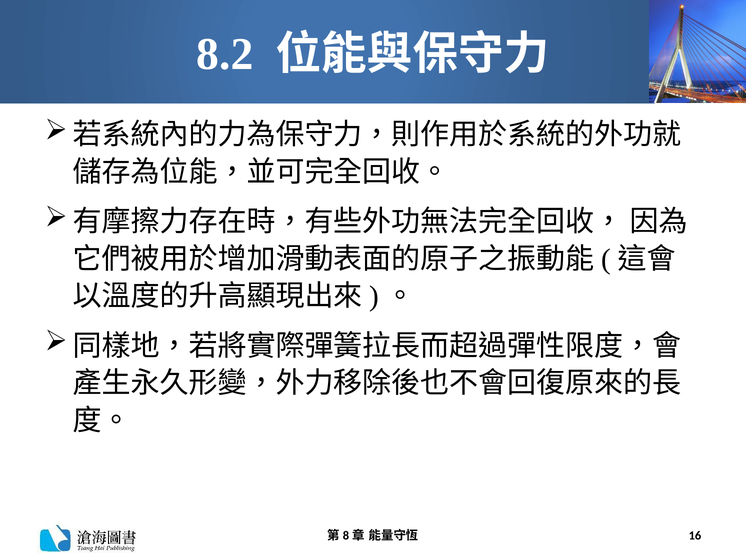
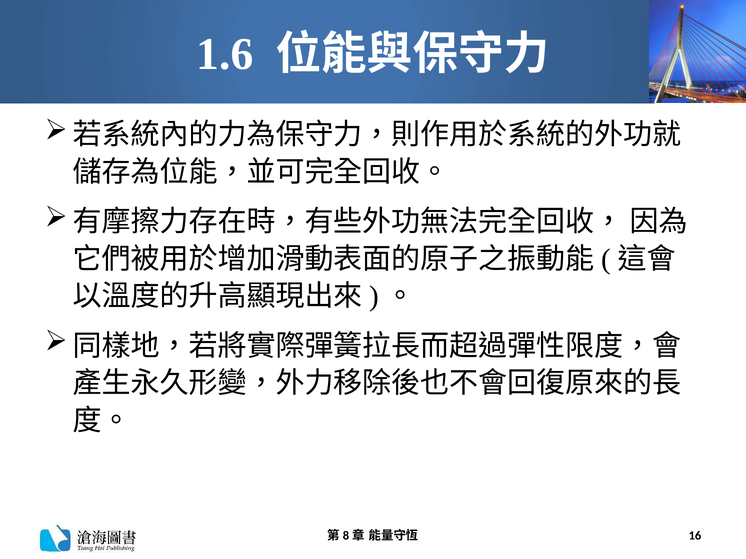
8.2: 8.2 -> 1.6 (225, 54)
